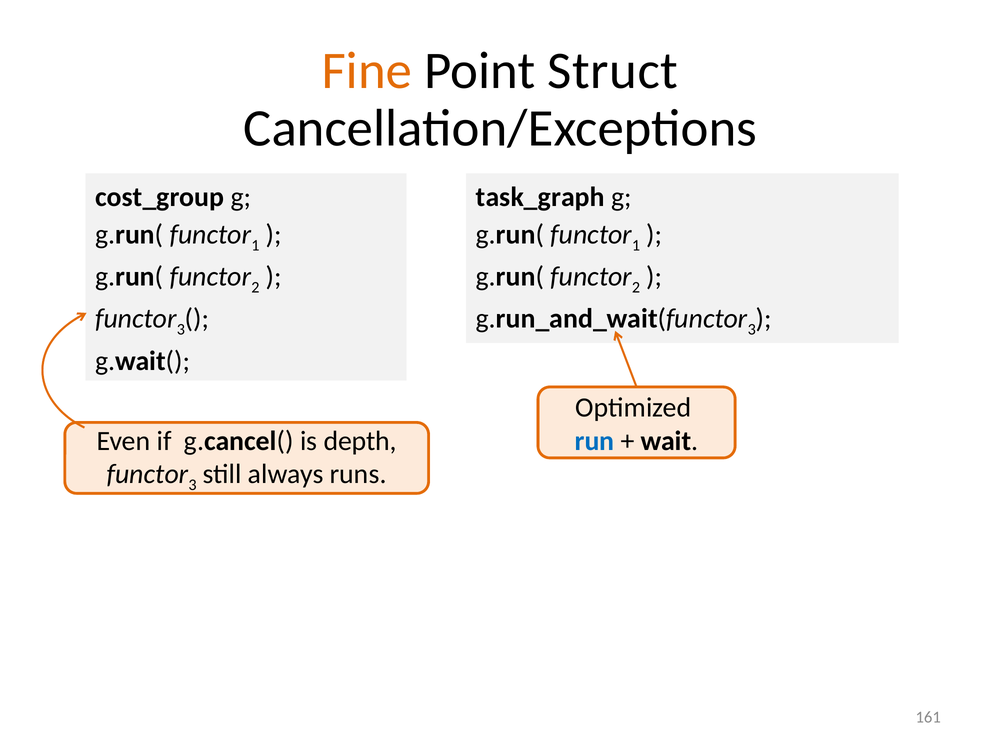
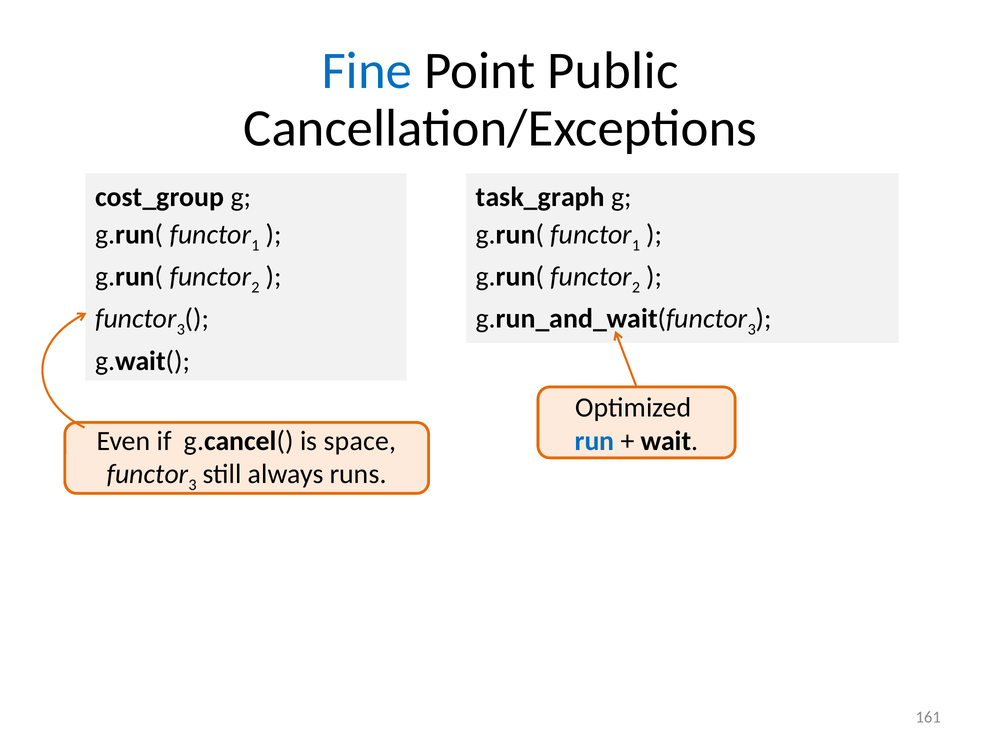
Fine colour: orange -> blue (367, 71)
Struct: Struct -> Public (613, 71)
depth: depth -> space (360, 441)
